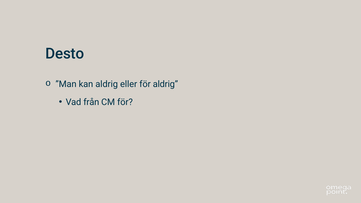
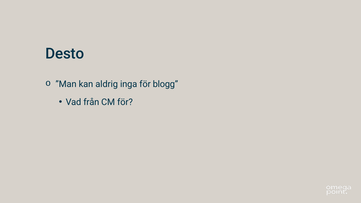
eller: eller -> inga (129, 84)
för aldrig: aldrig -> blogg (165, 84)
